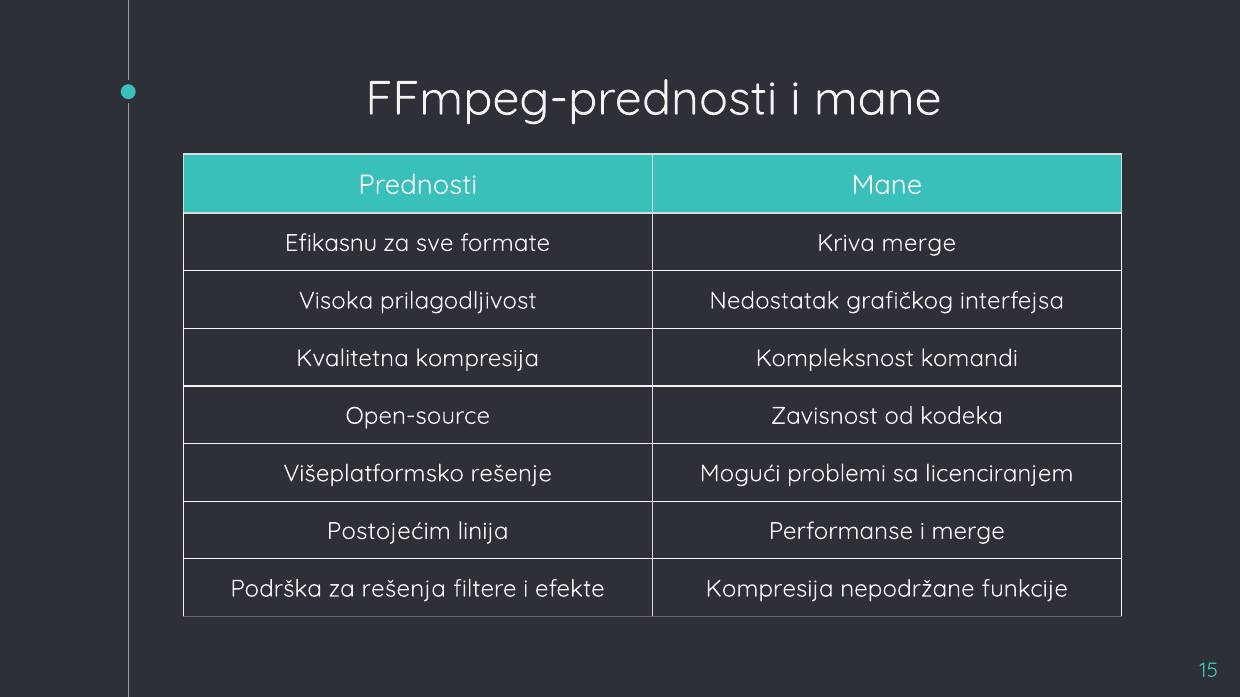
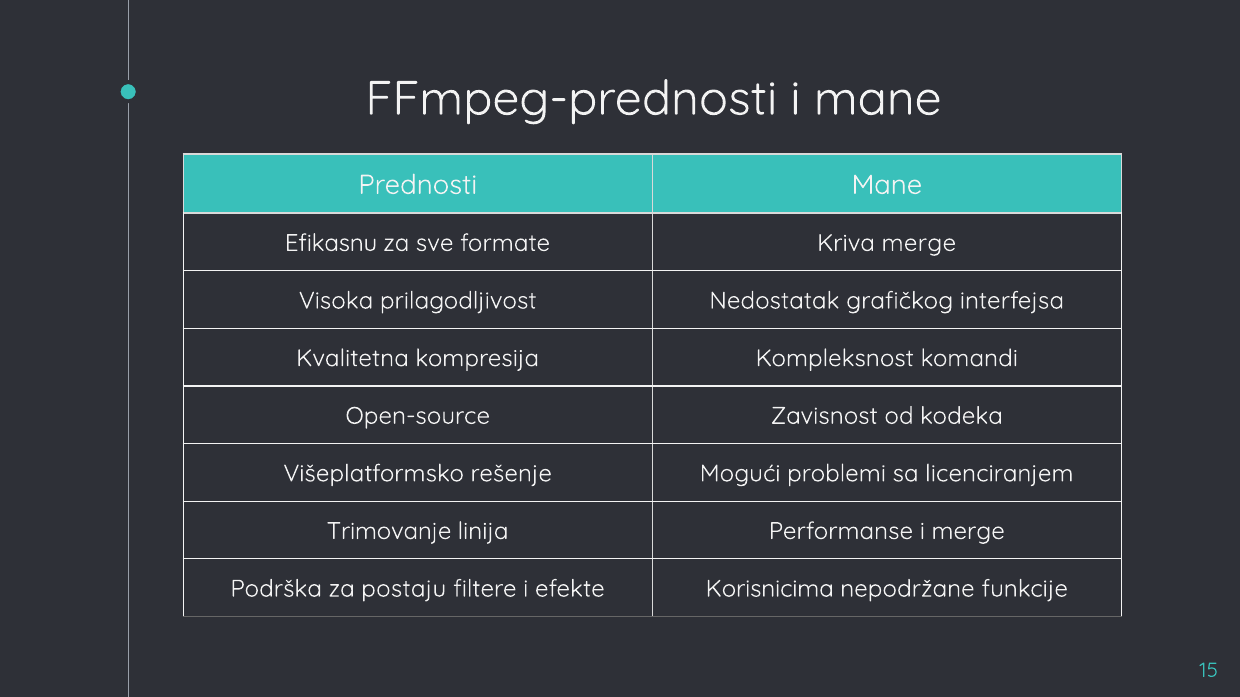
Postojećim: Postojećim -> Trimovanje (389, 531)
rešenja: rešenja -> postaju (404, 589)
efekte Kompresija: Kompresija -> Korisnicima (770, 589)
